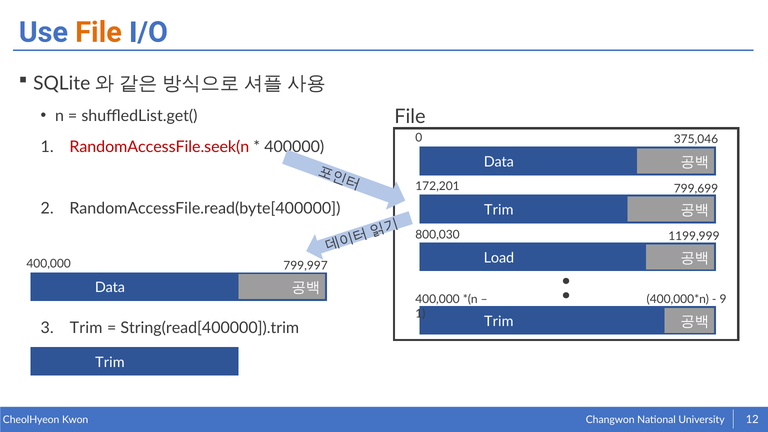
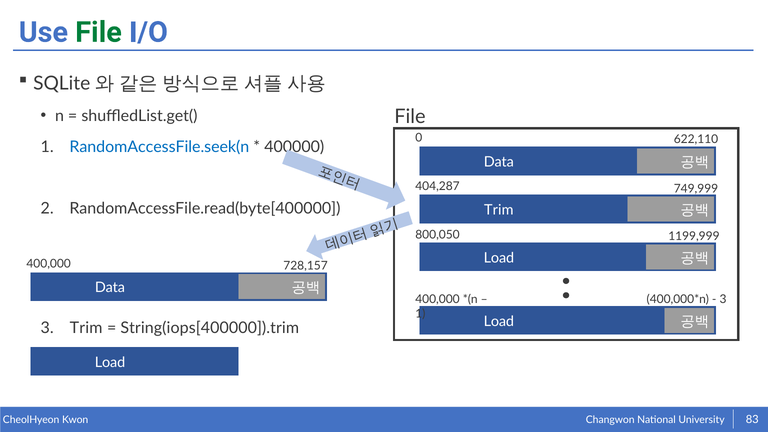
File colour: orange -> green (98, 32)
375,046: 375,046 -> 622,110 (696, 139)
RandomAccessFile.seek(n colour: red -> blue (159, 147)
172,201: 172,201 -> 404,287 (437, 186)
799,699: 799,699 -> 749,999 (696, 189)
800,030: 800,030 -> 800,050 (437, 235)
799,997: 799,997 -> 728,157 (306, 266)
9: 9 -> 3 (723, 299)
Trim: Trim -> Load (499, 321)
String(read[400000]).trim: String(read[400000]).trim -> String(iops[400000]).trim (210, 328)
Trim: Trim -> Load (110, 362)
12: 12 -> 83 (752, 420)
